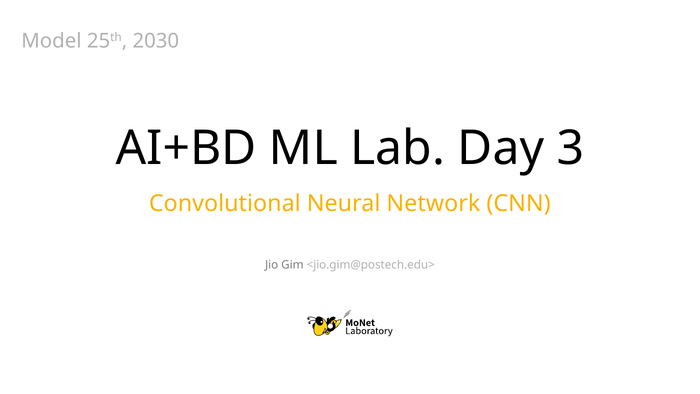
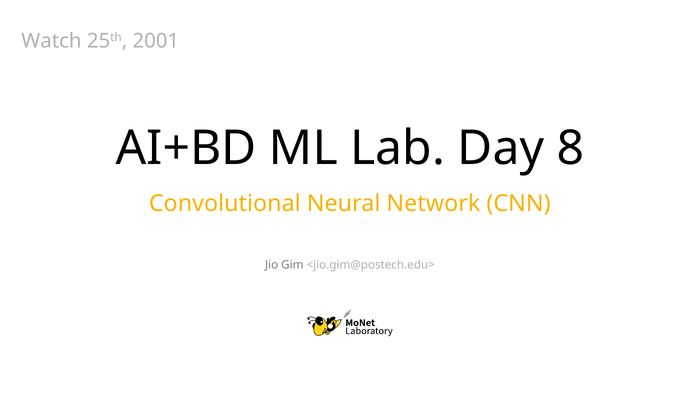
Model: Model -> Watch (51, 41)
2030: 2030 -> 2001 (156, 41)
3: 3 -> 8 (570, 148)
